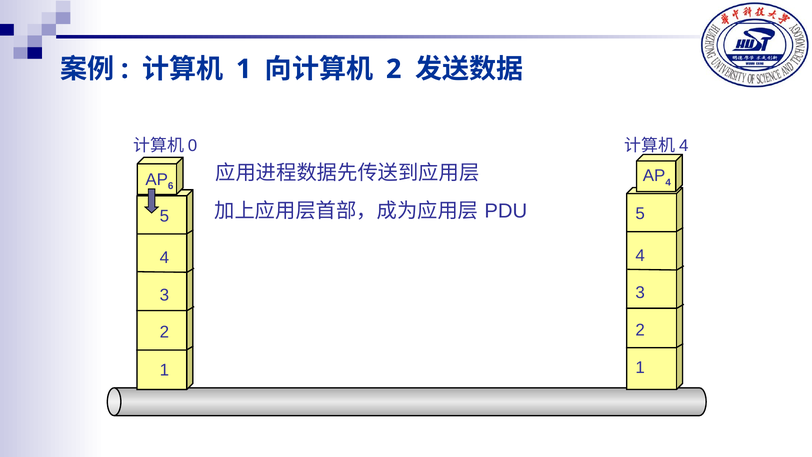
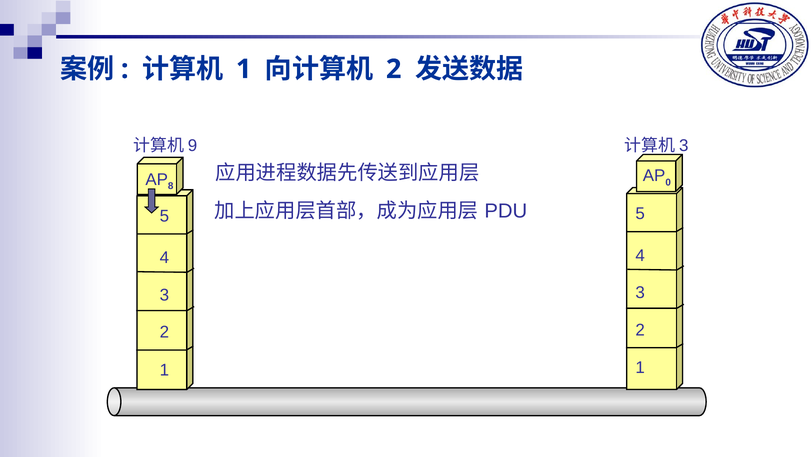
0: 0 -> 9 (193, 146)
4: 4 -> 3 (684, 146)
4: 4 -> 0 (668, 182)
6: 6 -> 8 (171, 186)
